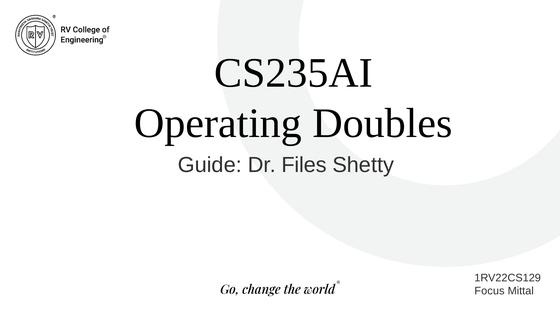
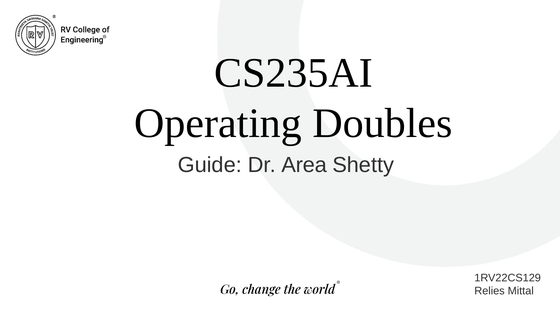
Files: Files -> Area (304, 165)
Focus: Focus -> Relies (490, 291)
